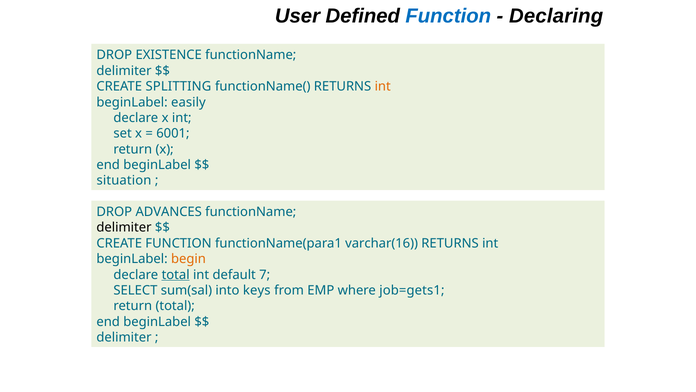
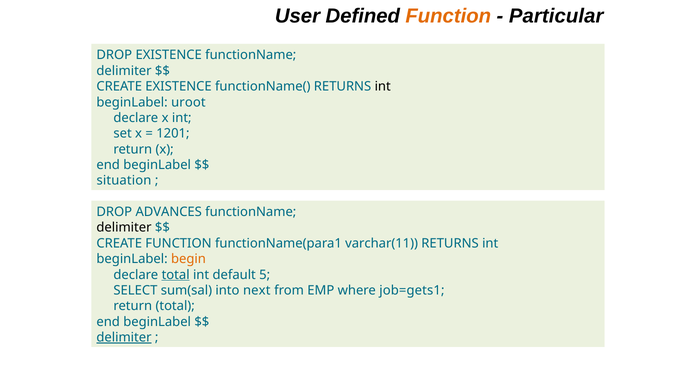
Function colour: blue -> orange (448, 16)
Declaring: Declaring -> Particular (556, 16)
CREATE SPLITTING: SPLITTING -> EXISTENCE (179, 86)
int colour: orange -> black (383, 86)
easily: easily -> uroot (188, 102)
6001: 6001 -> 1201 (173, 133)
varchar(16: varchar(16 -> varchar(11 (382, 243)
7: 7 -> 5 (265, 274)
keys: keys -> next (257, 290)
delimiter underline: none -> present (124, 337)
